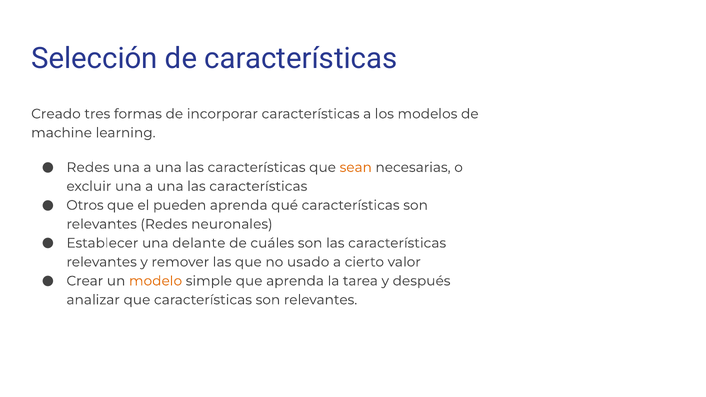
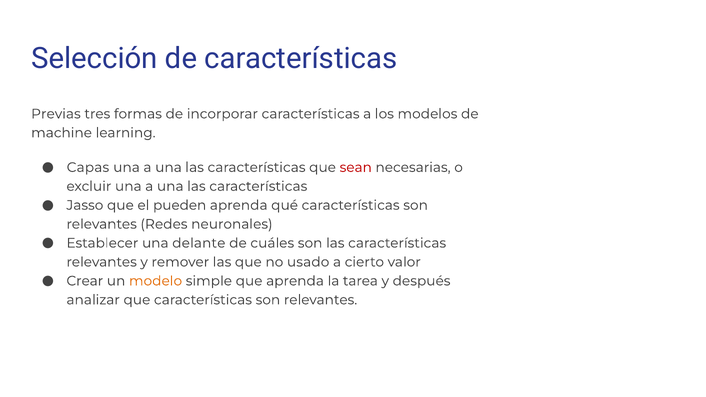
Creado: Creado -> Previas (56, 114)
Redes: Redes -> Capas (88, 167)
sean colour: orange -> red (356, 167)
Otros: Otros -> Jasso (85, 205)
